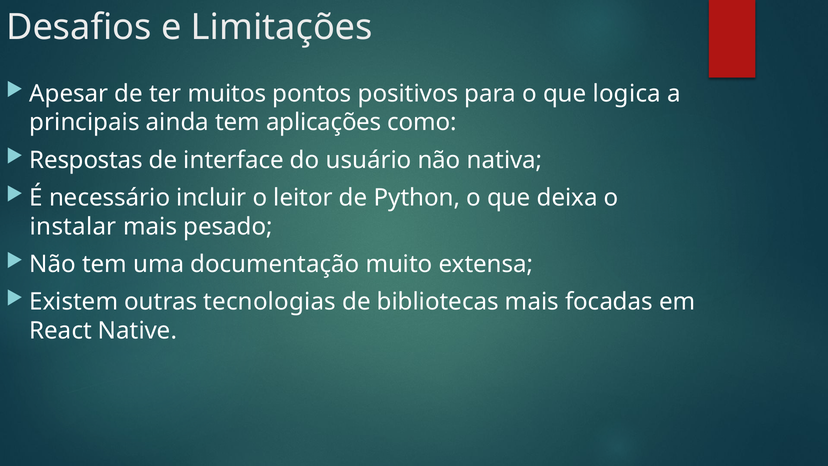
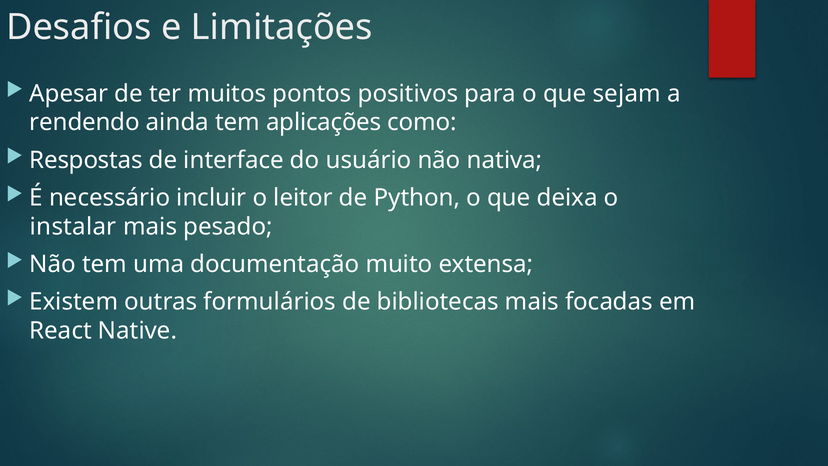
logica: logica -> sejam (627, 93)
principais: principais -> rendendo (85, 122)
tecnologias: tecnologias -> formulários (270, 302)
